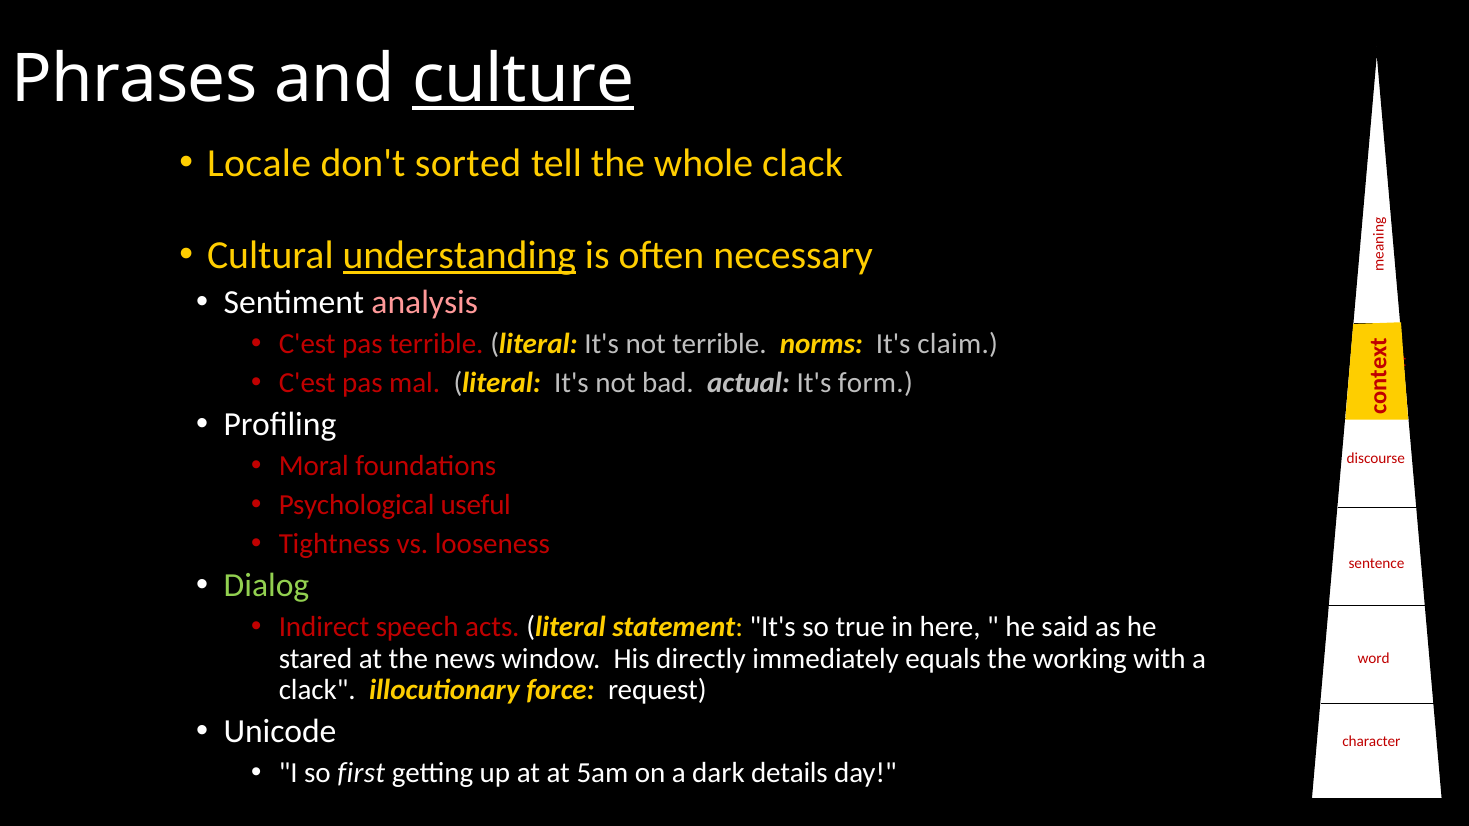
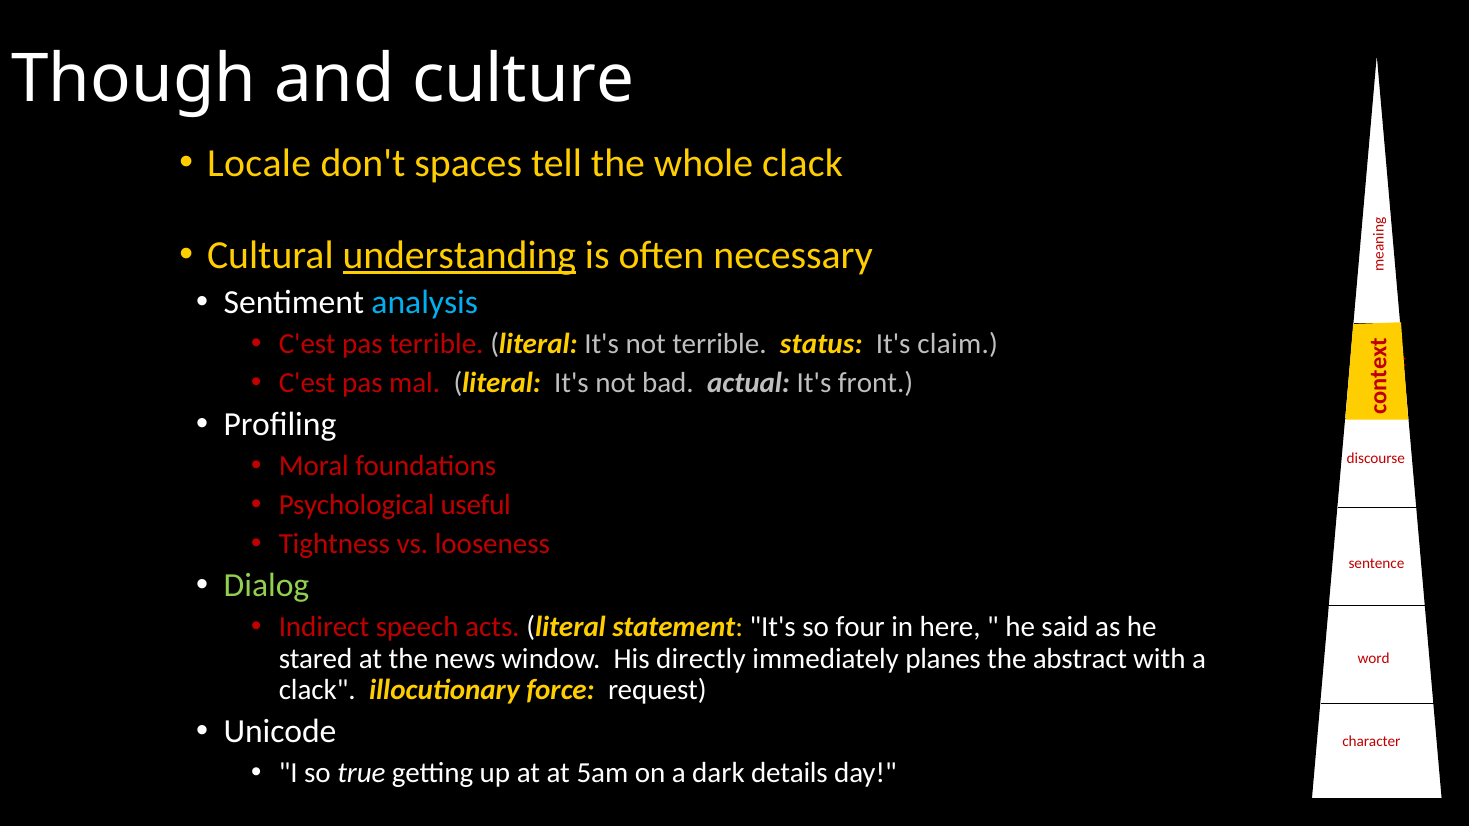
Phrases: Phrases -> Though (134, 79)
culture underline: present -> none (523, 79)
sorted: sorted -> spaces (468, 164)
analysis colour: pink -> light blue (425, 303)
norms: norms -> status (821, 344)
form: form -> front (875, 383)
true: true -> four (860, 627)
equals: equals -> planes (943, 659)
working: working -> abstract (1080, 659)
first: first -> true (361, 773)
